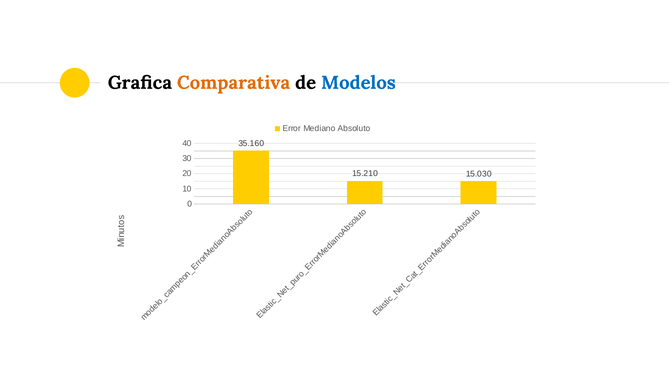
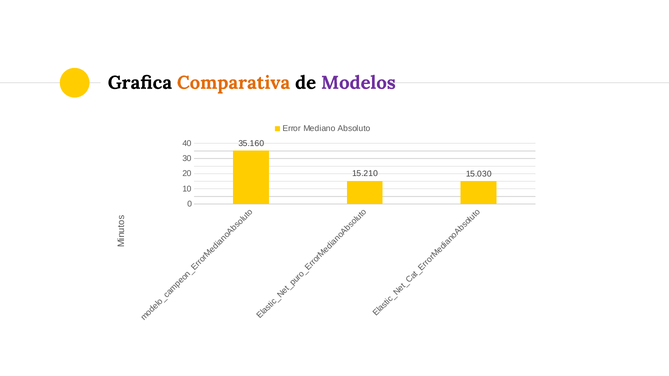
Modelos colour: blue -> purple (358, 83)
